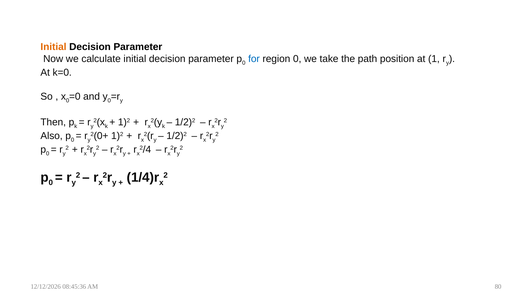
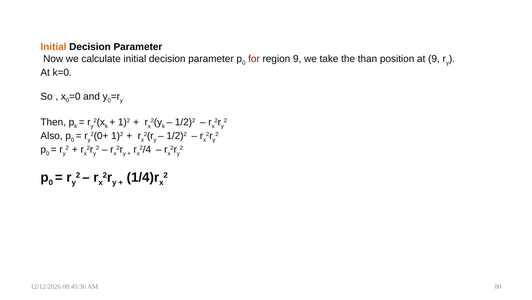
for colour: blue -> red (254, 59)
region 0: 0 -> 9 (297, 59)
path: path -> than (368, 59)
at 1: 1 -> 9 (434, 59)
